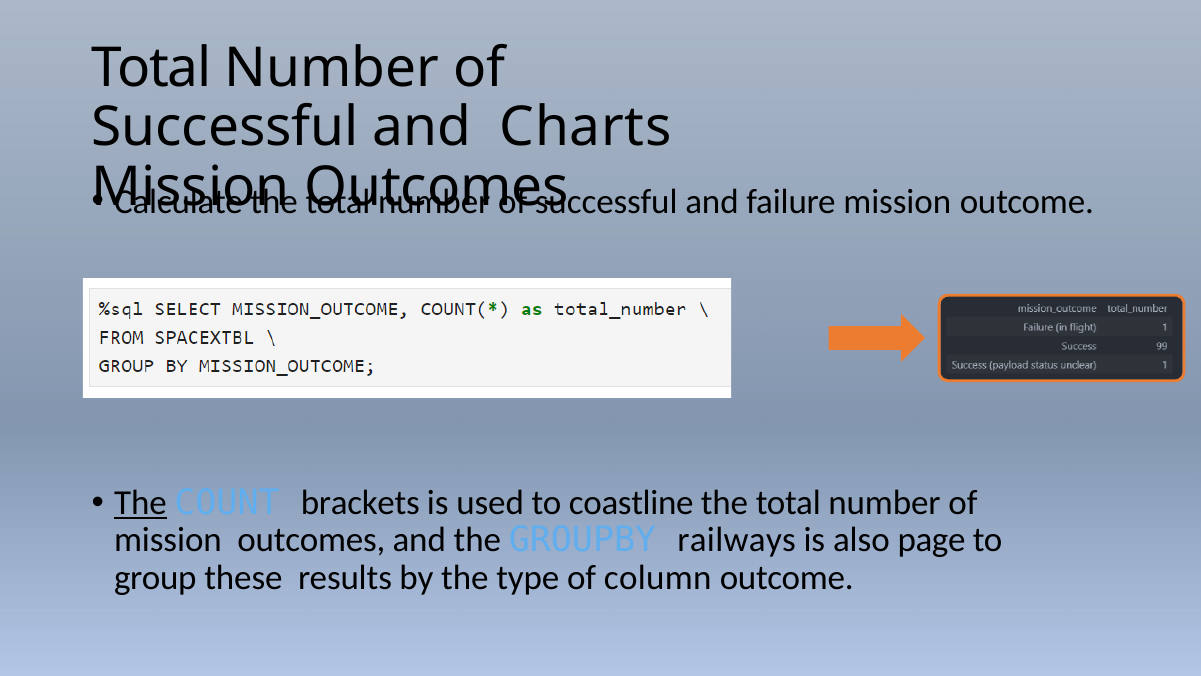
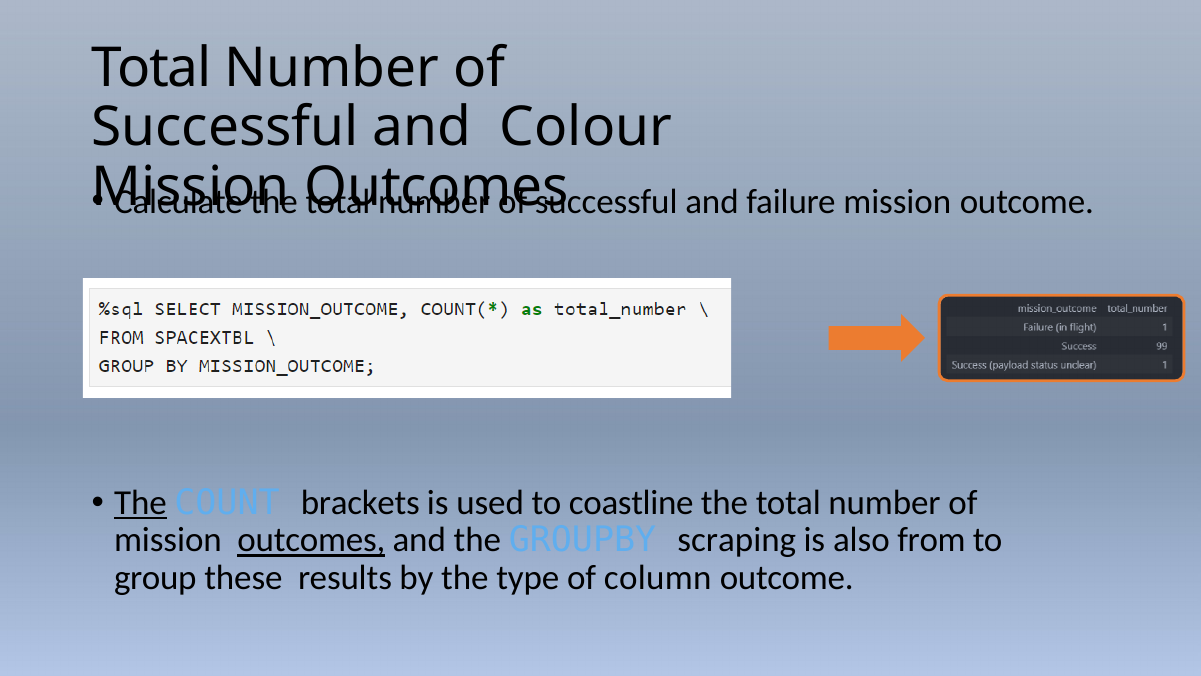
Charts: Charts -> Colour (586, 127)
outcomes underline: none -> present (311, 540)
railways: railways -> scraping (737, 540)
page: page -> from (932, 540)
